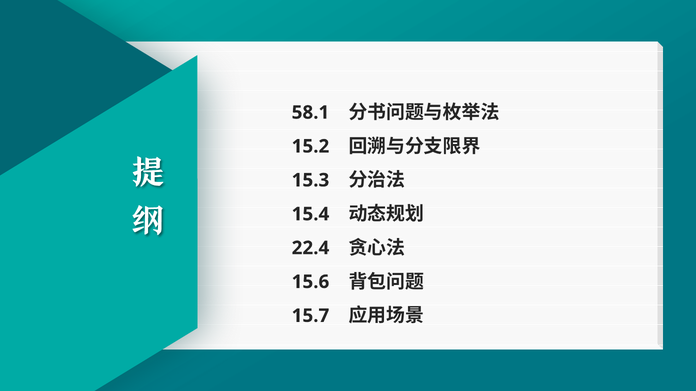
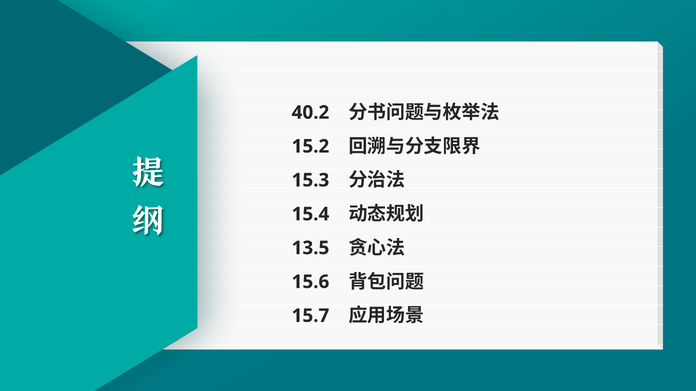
58.1: 58.1 -> 40.2 (310, 113)
22.4: 22.4 -> 13.5 (310, 248)
